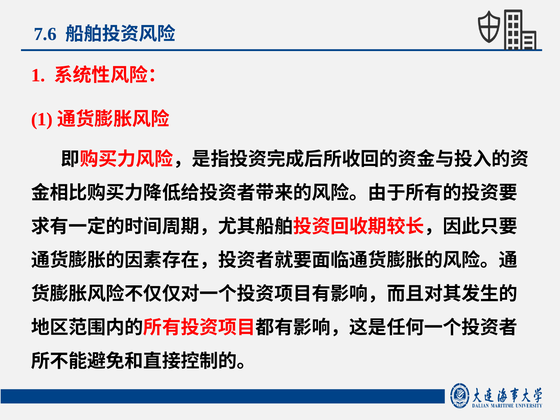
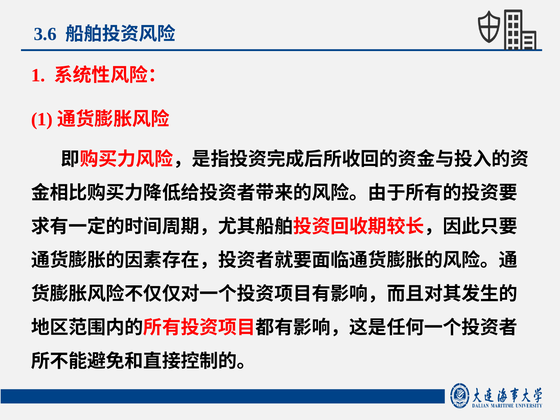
7.6: 7.6 -> 3.6 (45, 34)
